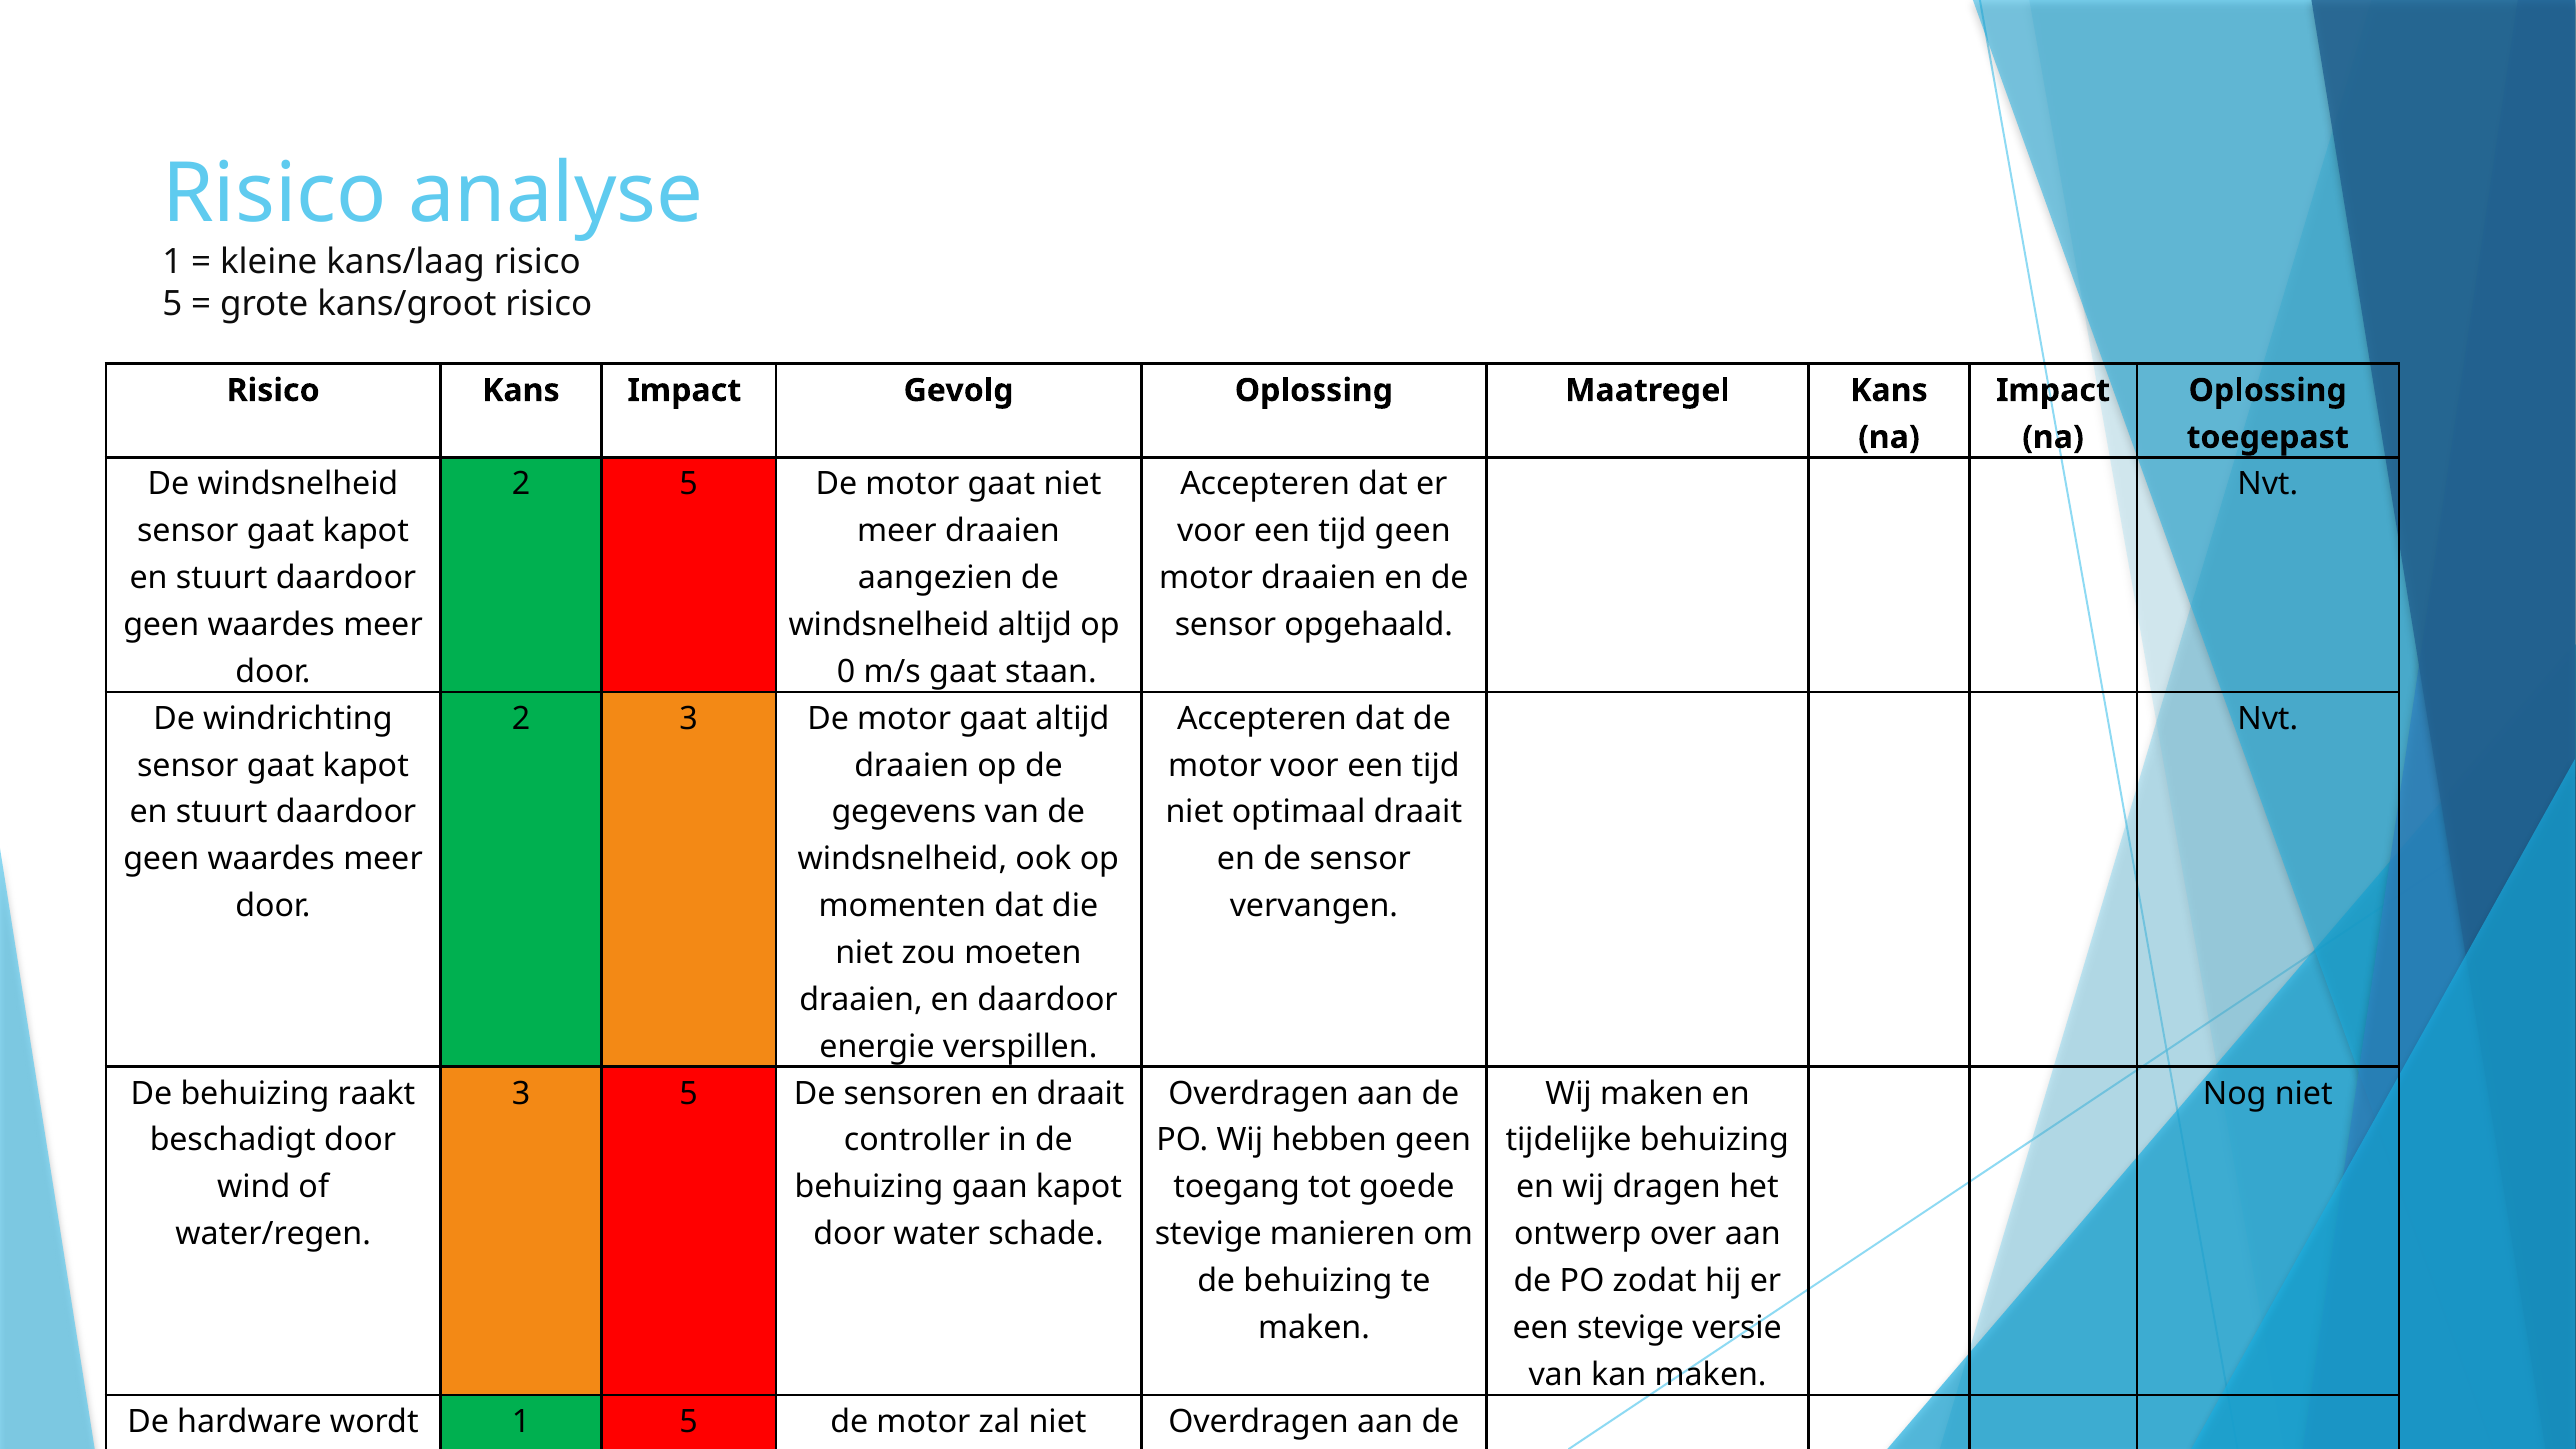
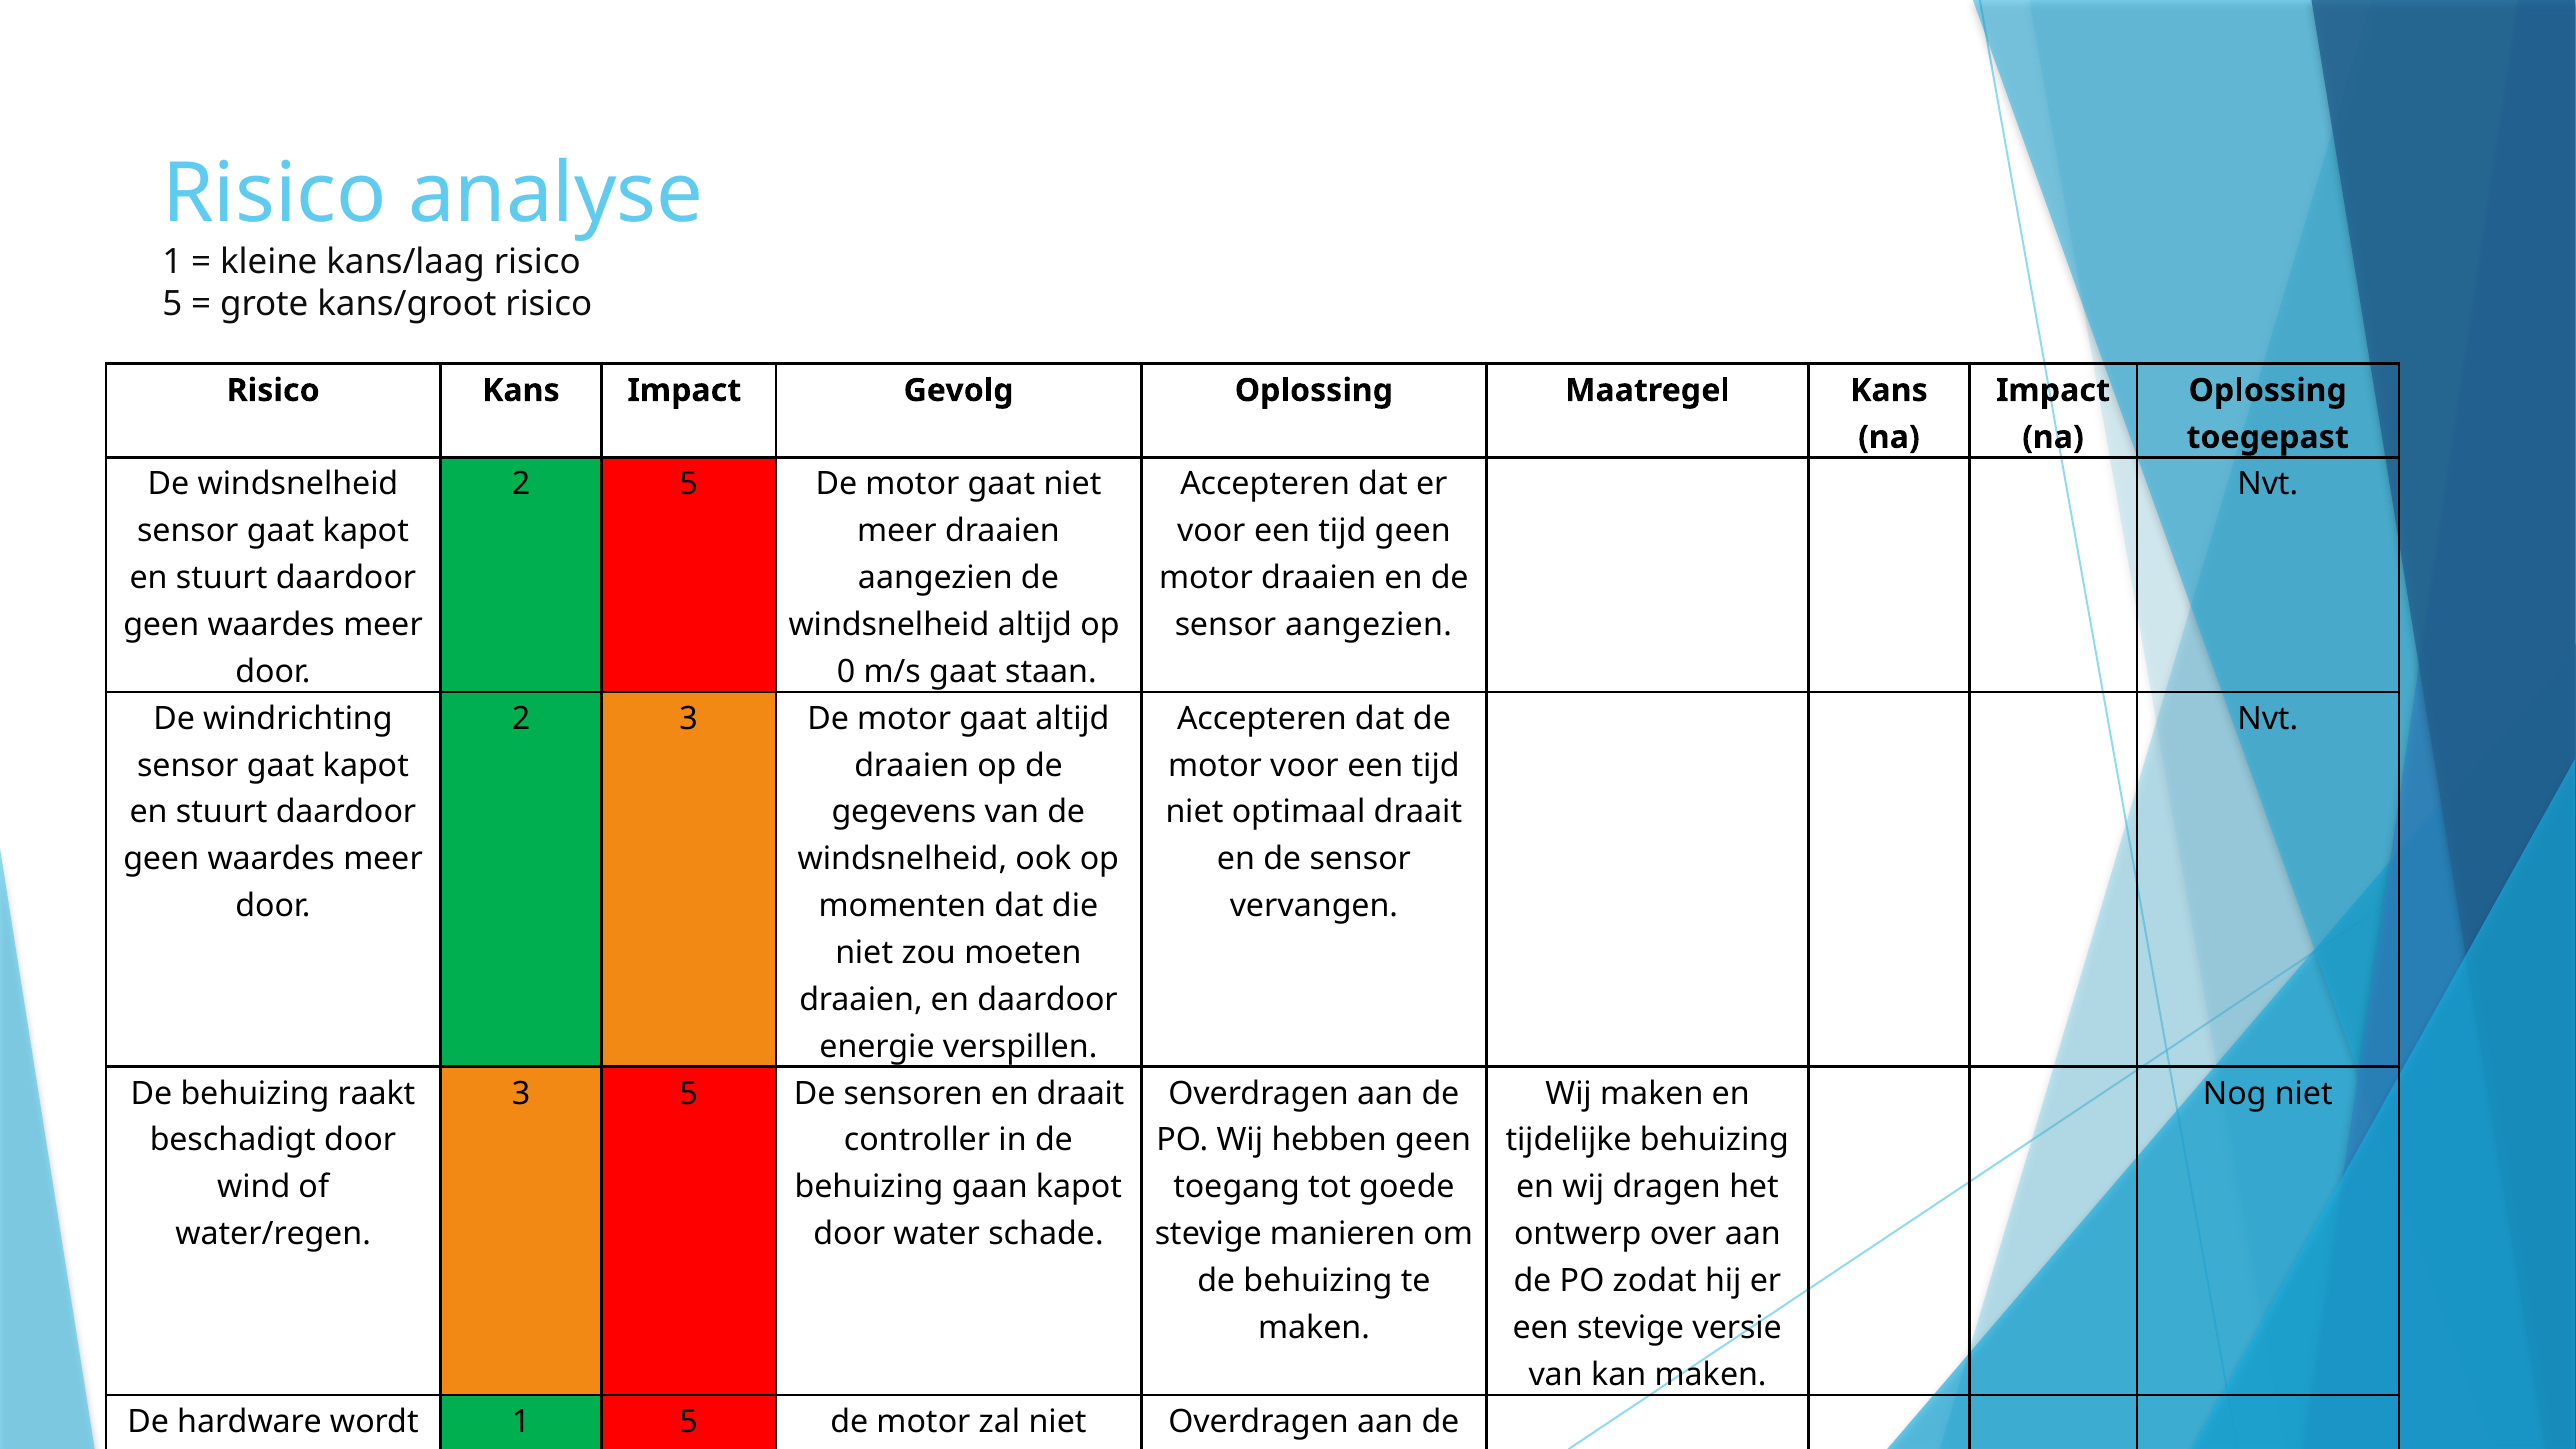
sensor opgehaald: opgehaald -> aangezien (1368, 625)
